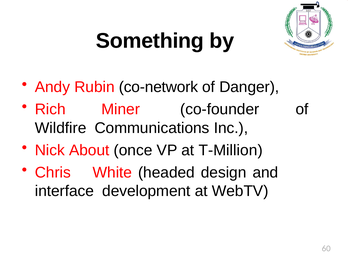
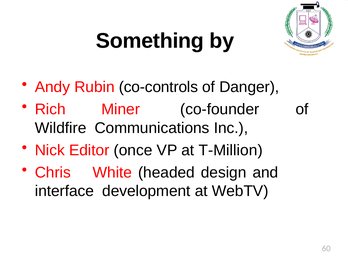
co-network: co-network -> co-controls (158, 87)
About: About -> Editor (89, 150)
